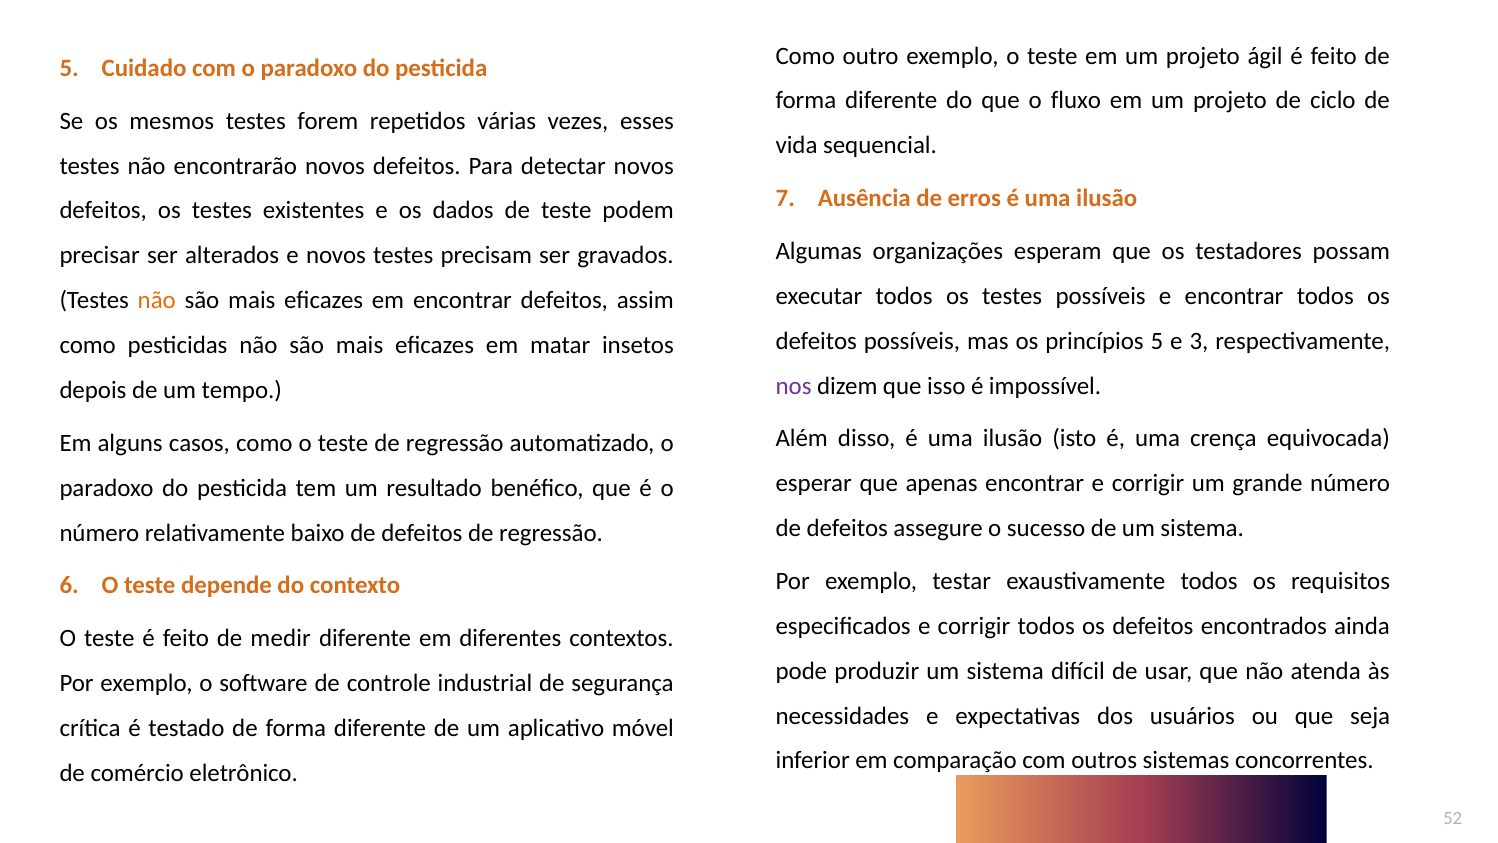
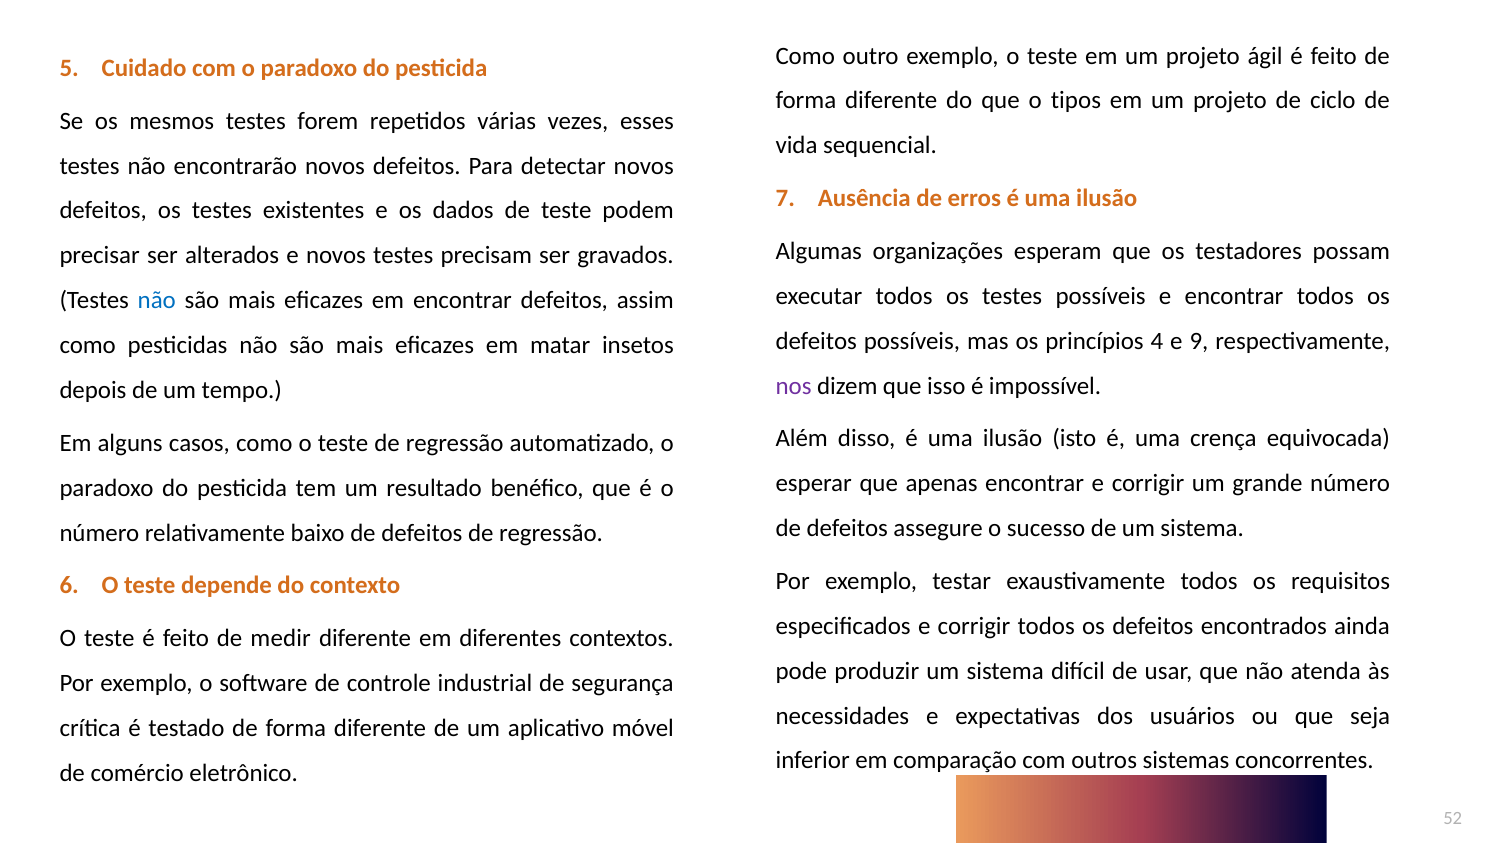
fluxo: fluxo -> tipos (1076, 101)
não colour: orange -> blue (157, 300)
princípios 5: 5 -> 4 (1157, 341)
3: 3 -> 9 (1199, 341)
